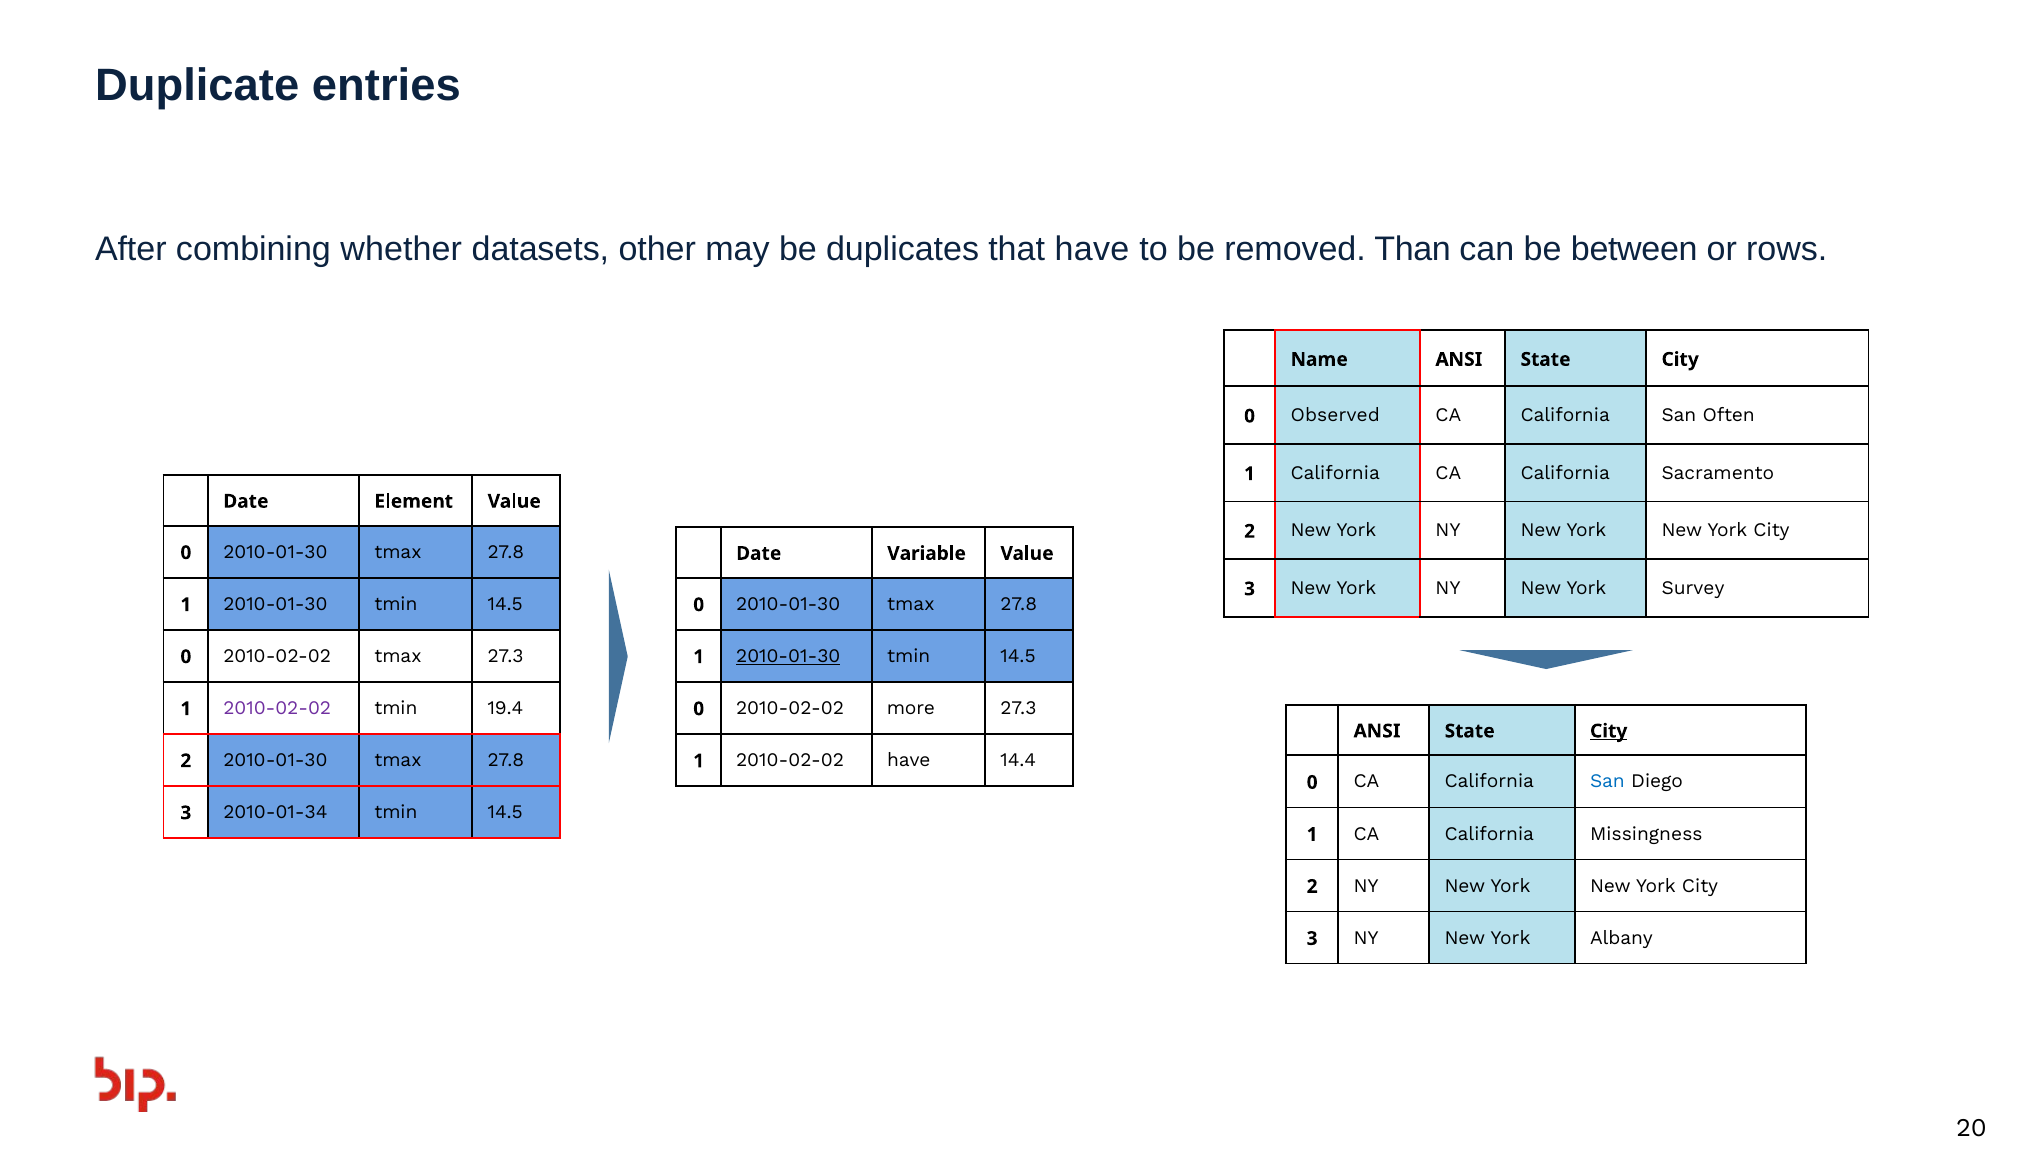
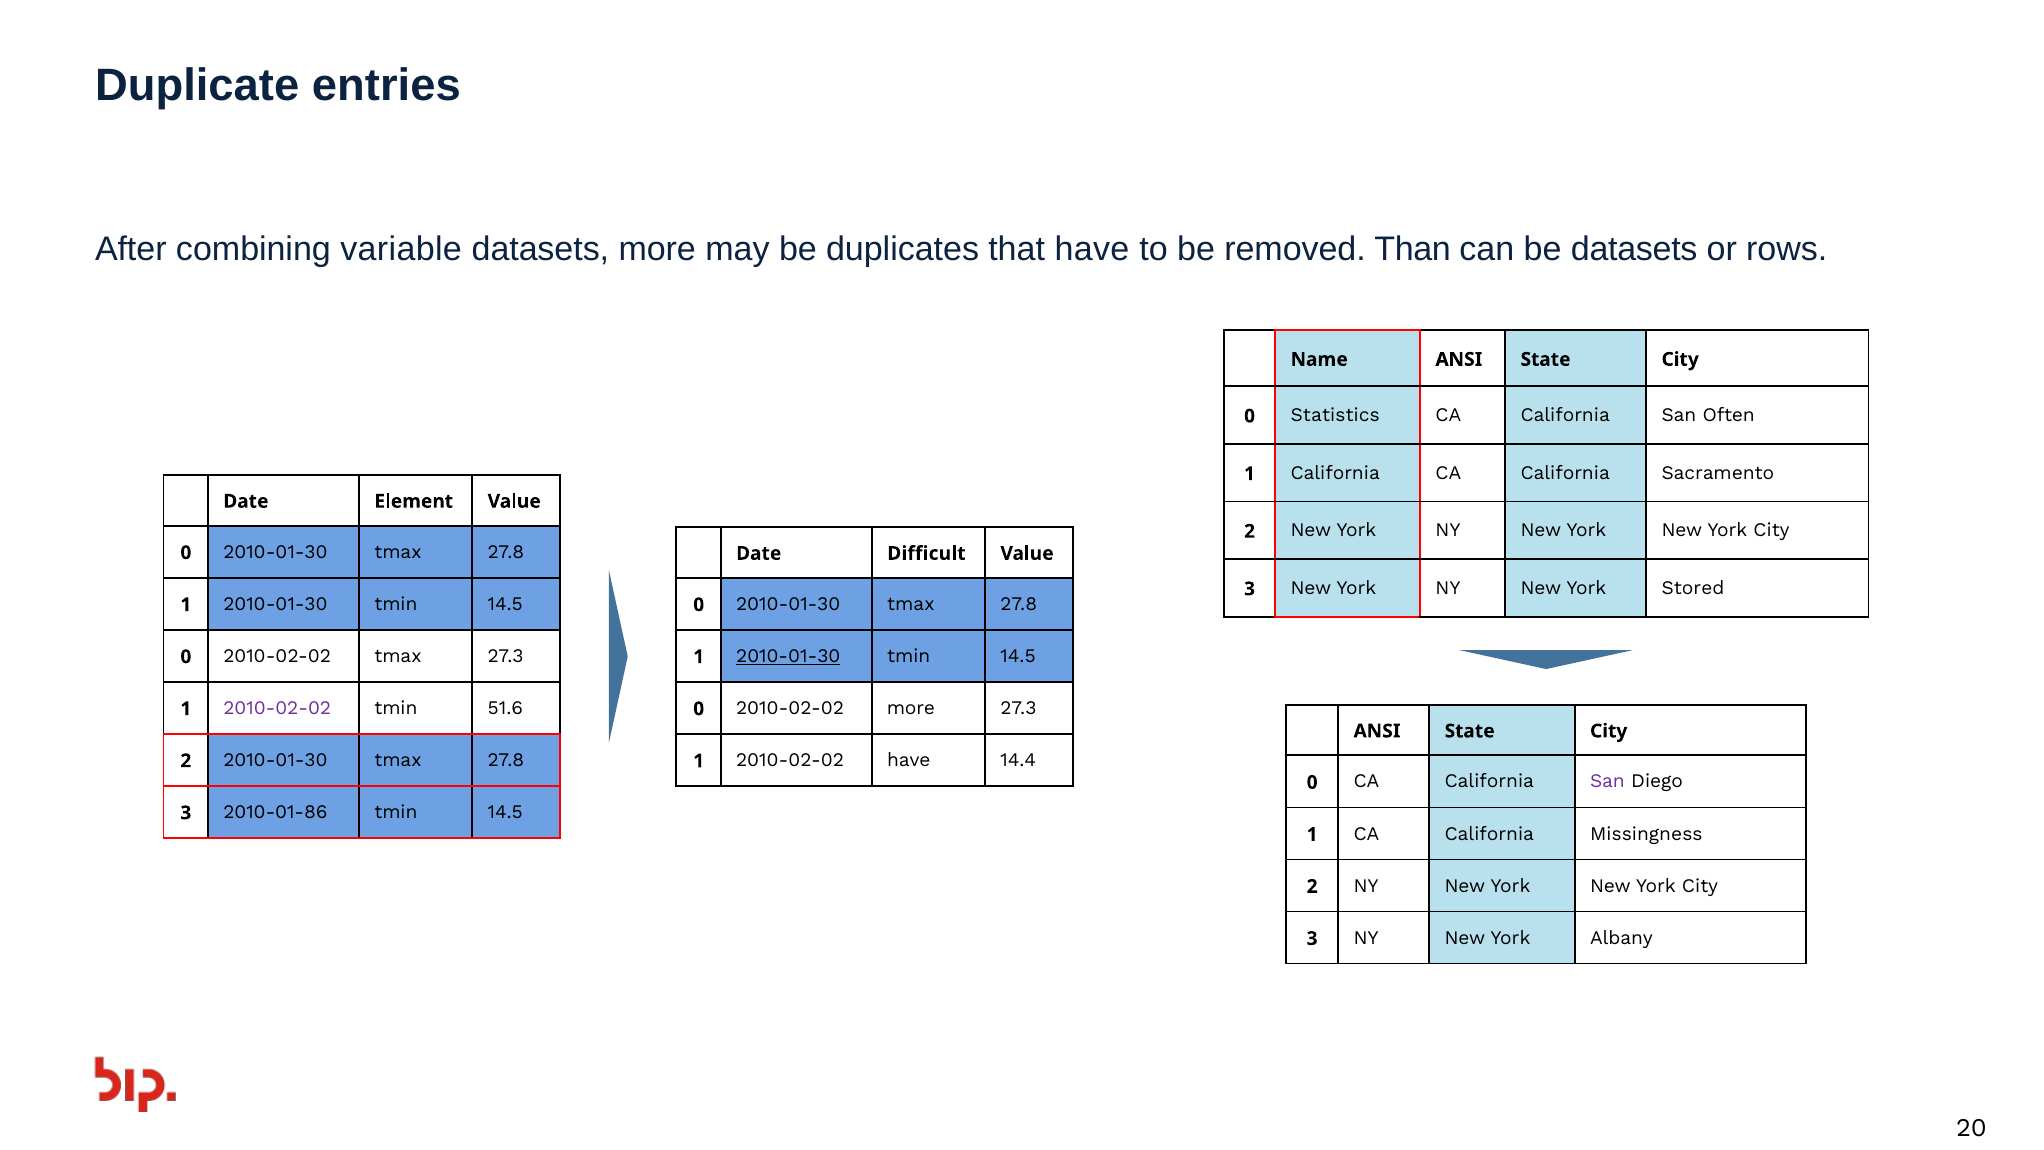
whether: whether -> variable (401, 249)
datasets other: other -> more (657, 249)
be between: between -> datasets (1634, 249)
Observed: Observed -> Statistics (1335, 415)
Variable: Variable -> Difficult (926, 553)
Survey: Survey -> Stored (1693, 588)
19.4: 19.4 -> 51.6 (505, 708)
City underline: present -> none (1609, 731)
San colour: blue -> purple (1607, 781)
2010-01-34: 2010-01-34 -> 2010-01-86 (275, 812)
